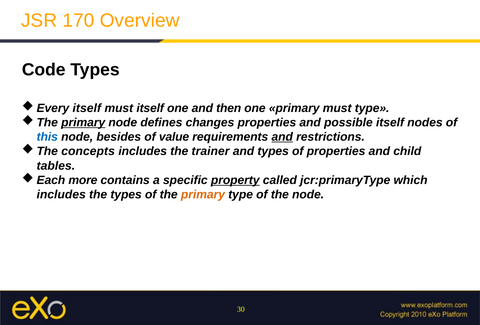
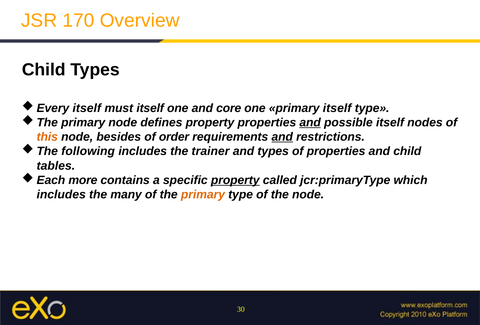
Code: Code -> Child (44, 70)
then: then -> core (229, 108)
primary must: must -> itself (337, 108)
primary underline: present -> none (83, 123)
defines changes: changes -> property (210, 123)
and underline: none -> present (310, 123)
this colour: blue -> orange (47, 137)
value: value -> order (174, 137)
concepts: concepts -> following (88, 151)
the types: types -> many (126, 195)
